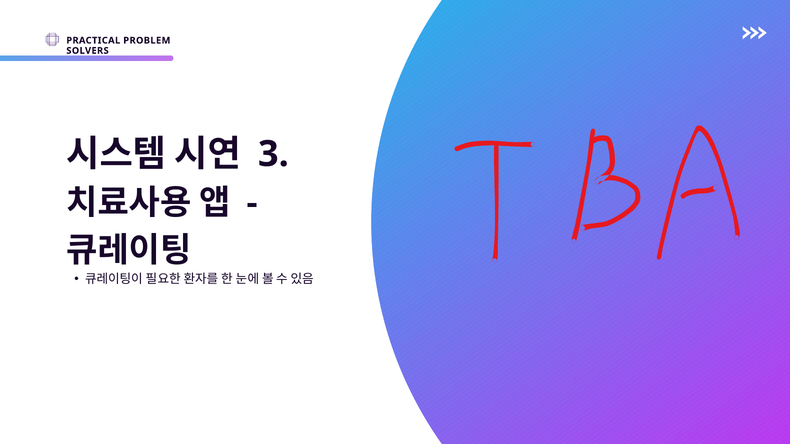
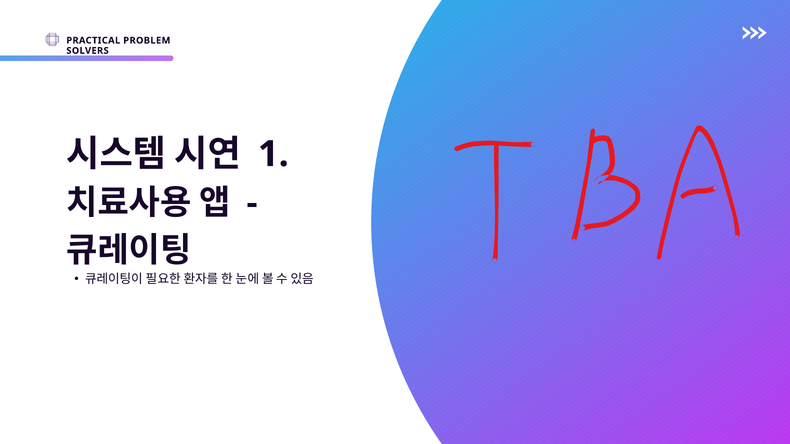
3: 3 -> 1 (273, 154)
